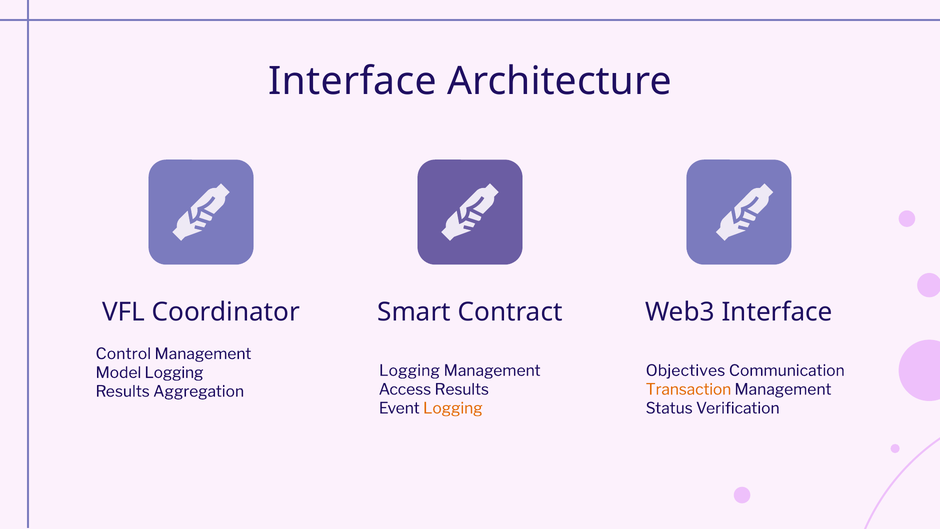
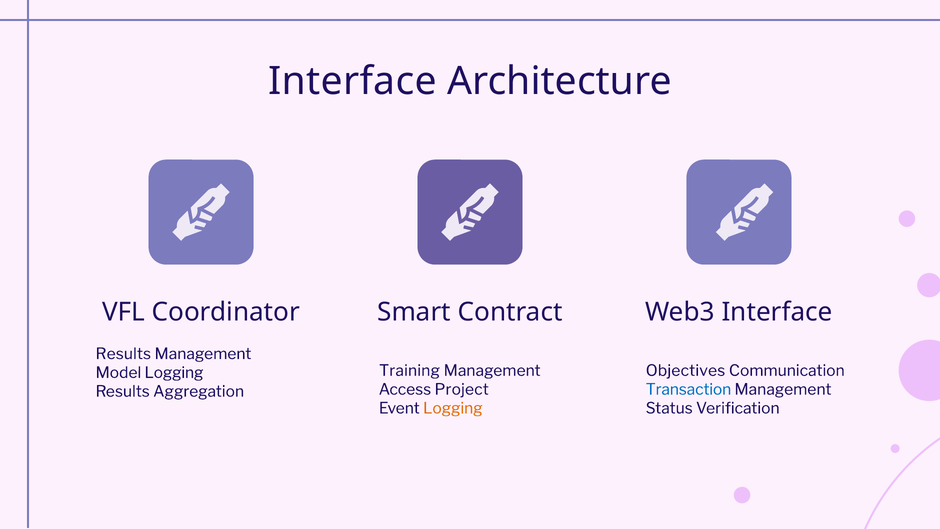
Control: Control -> Results (123, 354)
Logging: Logging -> Training (409, 371)
Access Results: Results -> Project (462, 389)
Transaction colour: orange -> blue (688, 389)
